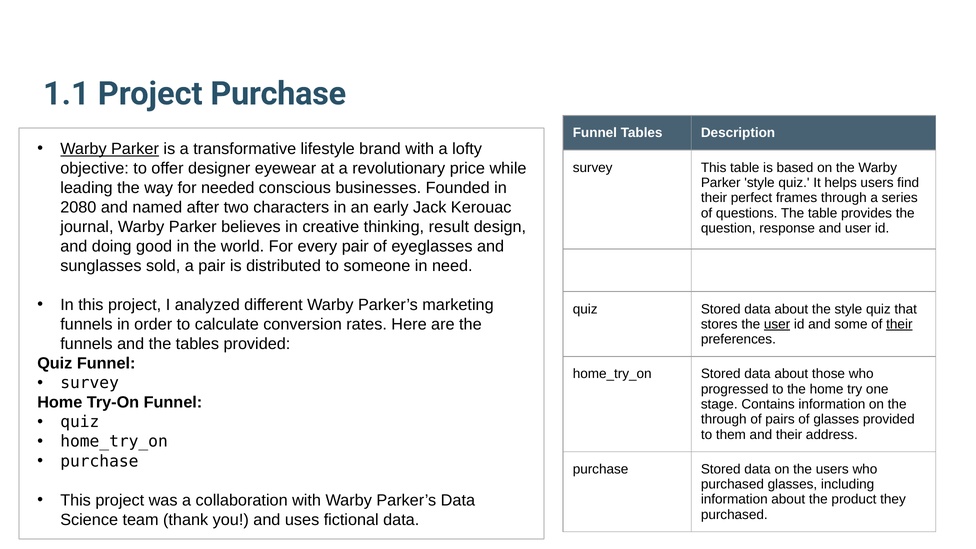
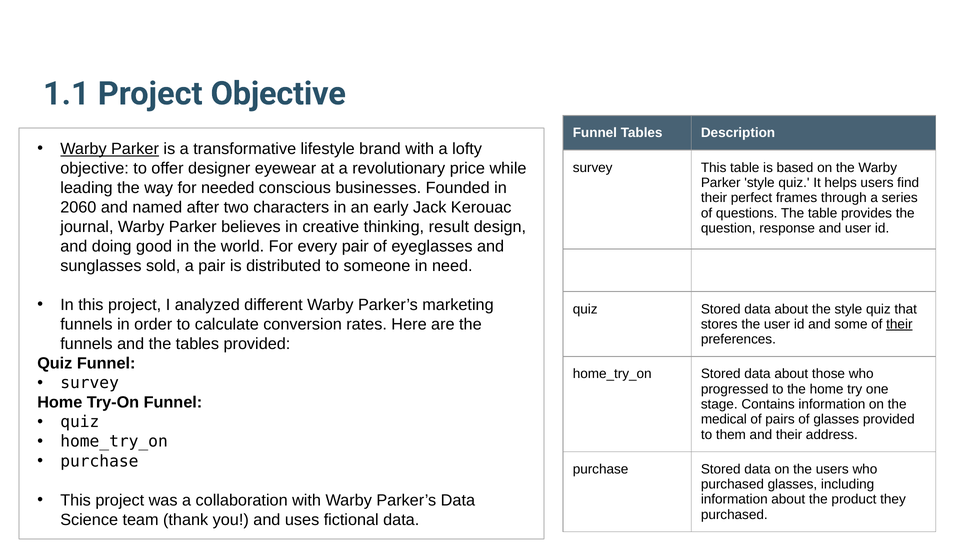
Project Purchase: Purchase -> Objective (278, 94)
2080: 2080 -> 2060 (78, 207)
user underline: present -> none (777, 324)
through: through -> medical (724, 419)
